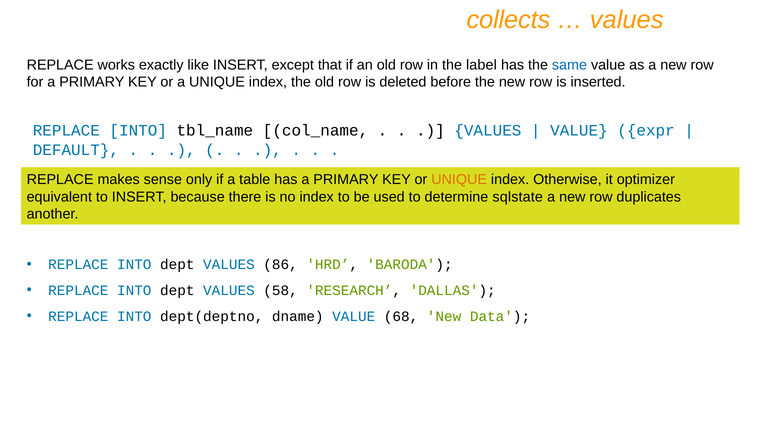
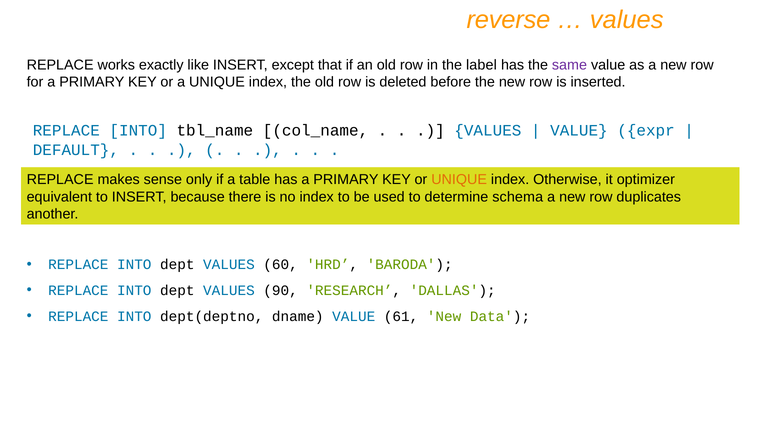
collects: collects -> reverse (508, 20)
same colour: blue -> purple (569, 65)
sqlstate: sqlstate -> schema (518, 197)
86: 86 -> 60 (281, 265)
58: 58 -> 90 (281, 291)
68: 68 -> 61 (401, 317)
